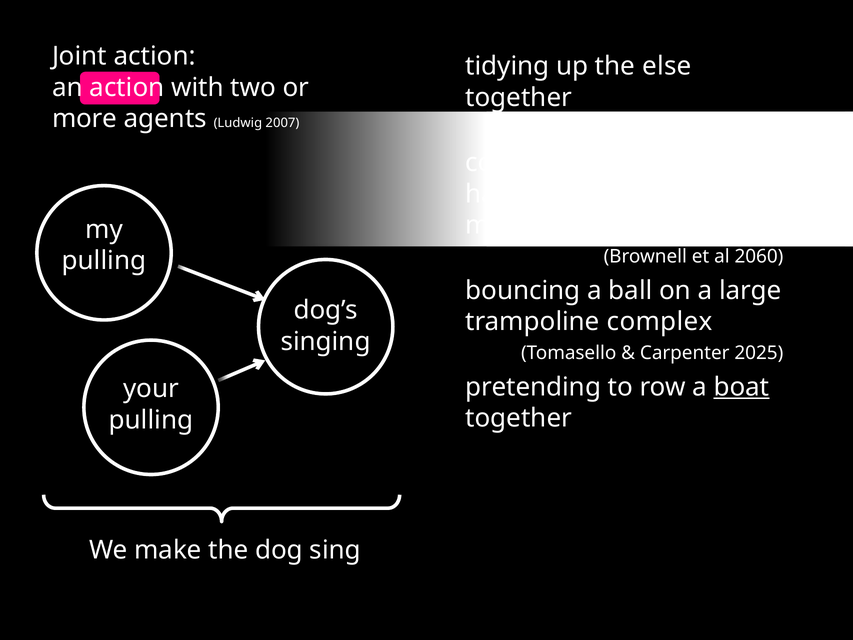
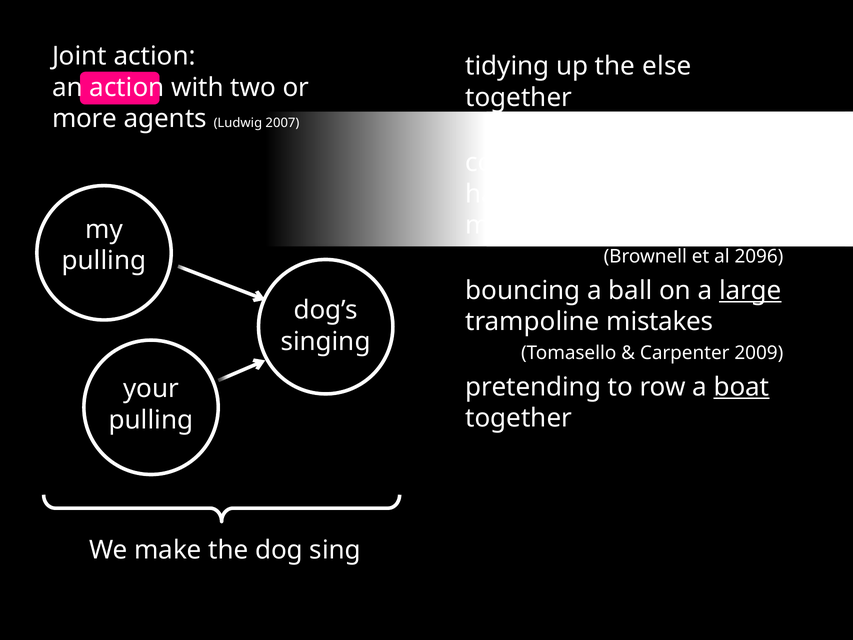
2060: 2060 -> 2096 (759, 256)
large underline: none -> present (750, 290)
complex: complex -> mistakes (660, 322)
2025: 2025 -> 2009 (759, 353)
